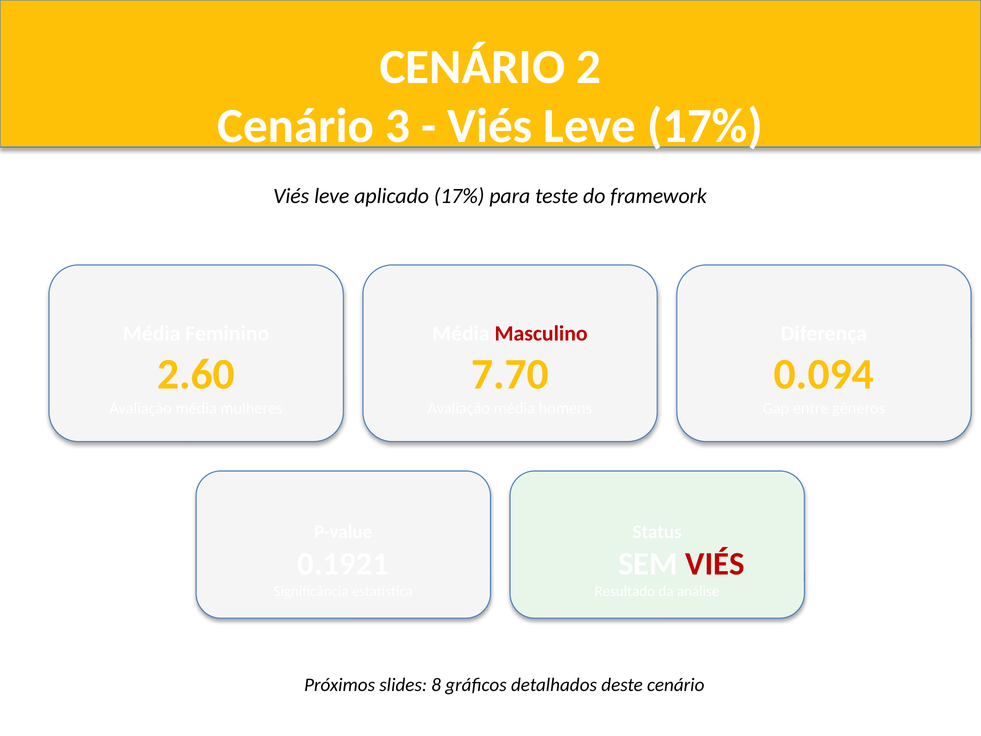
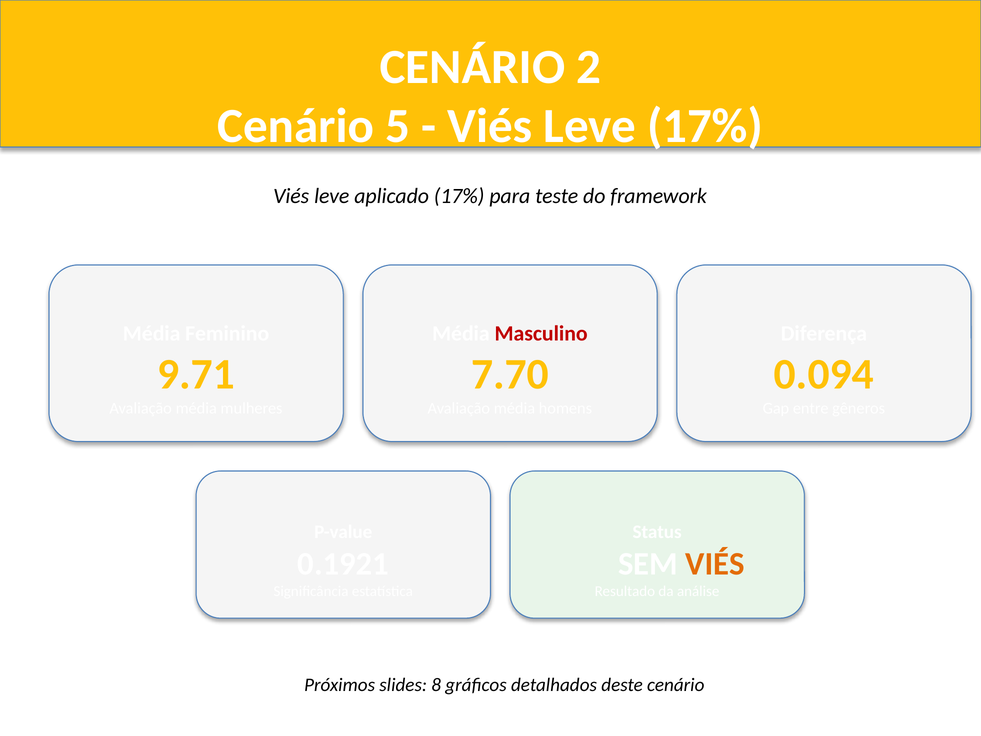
3: 3 -> 5 (398, 126)
2.60: 2.60 -> 9.71 (196, 374)
VIÉS colour: red -> orange (715, 564)
